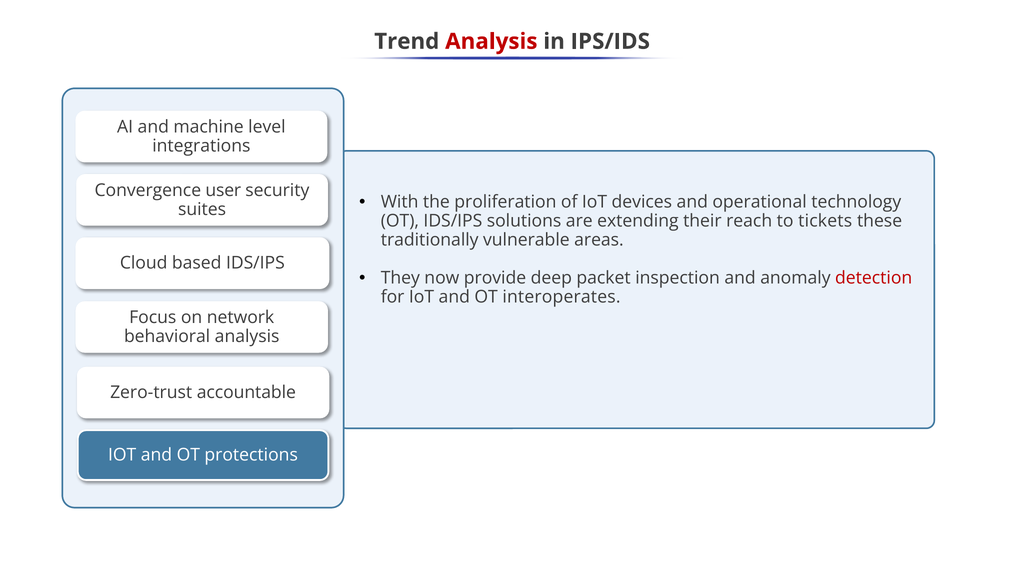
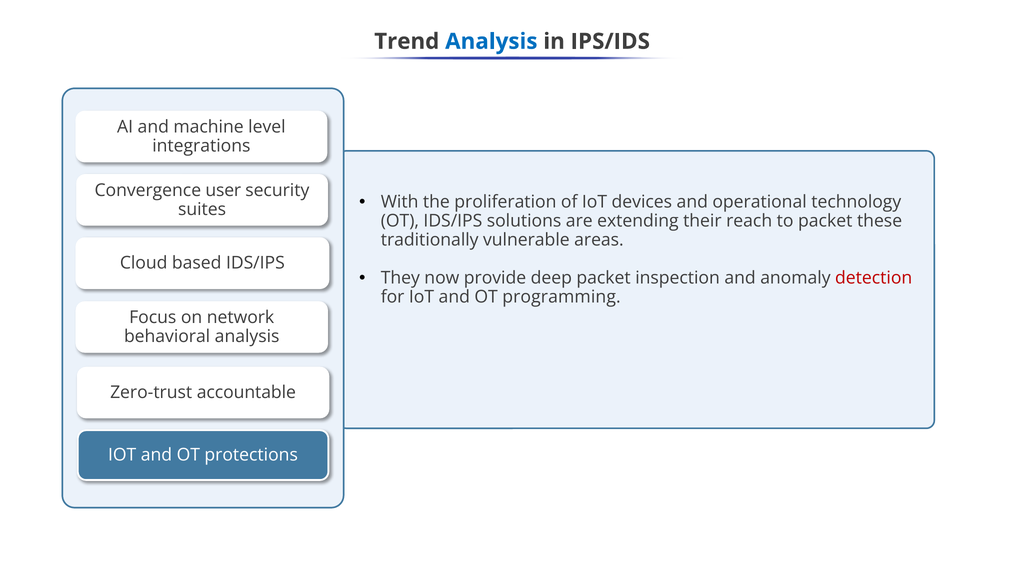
Analysis colour: red -> blue (491, 41)
to tickets: tickets -> packet (825, 221)
interoperates: interoperates -> programming (561, 297)
